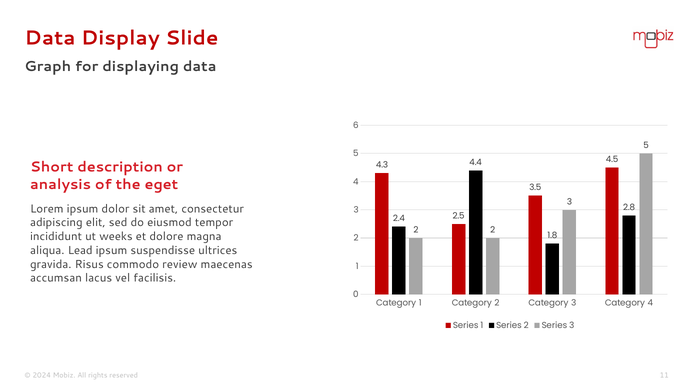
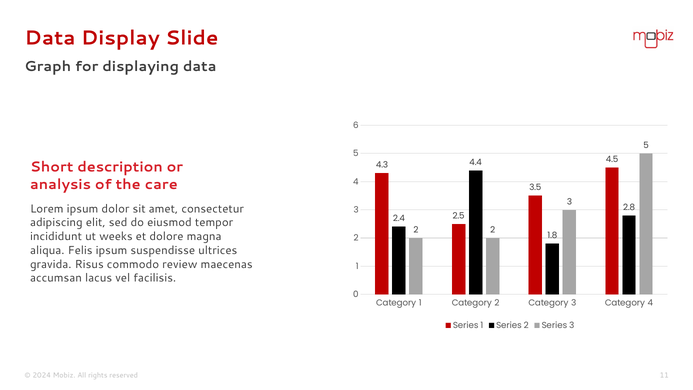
eget: eget -> care (161, 184)
Lead: Lead -> Felis (80, 250)
